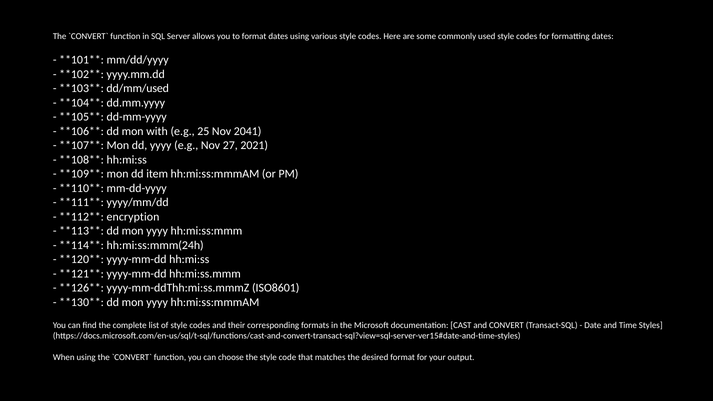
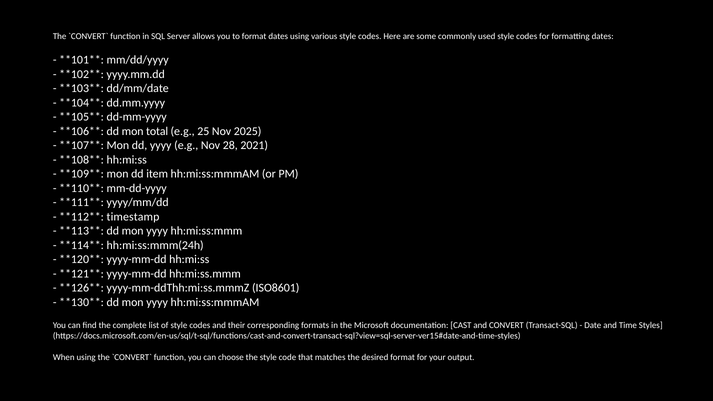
dd/mm/used: dd/mm/used -> dd/mm/date (138, 88)
with: with -> total (157, 131)
2041: 2041 -> 2025 (248, 131)
27: 27 -> 28 (230, 145)
encryption: encryption -> timestamp (133, 217)
